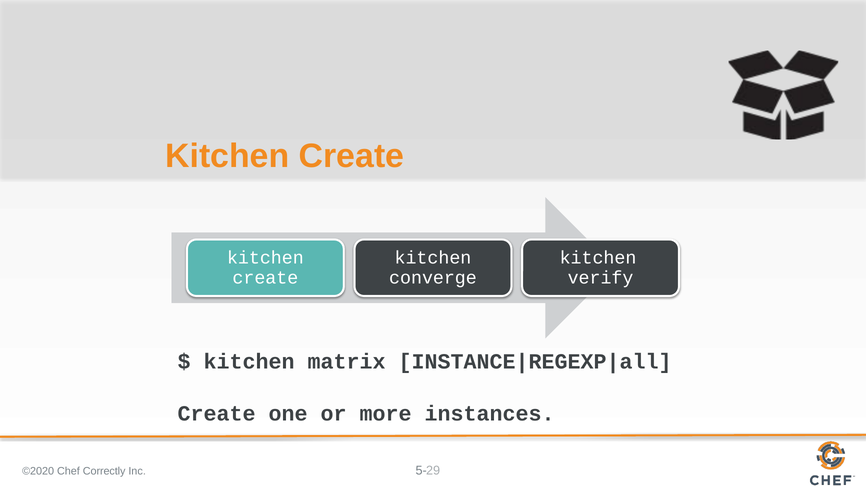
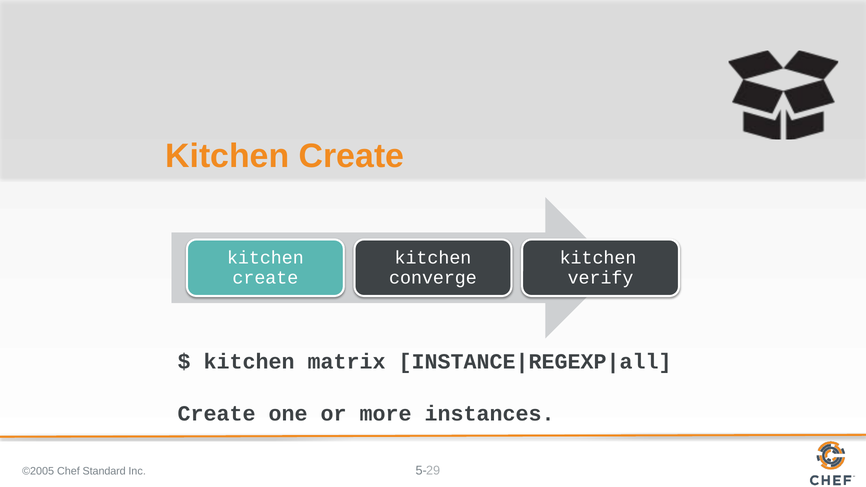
©2020: ©2020 -> ©2005 (38, 471)
Correctly: Correctly -> Standard (104, 471)
